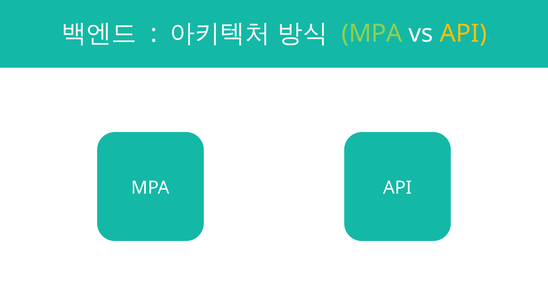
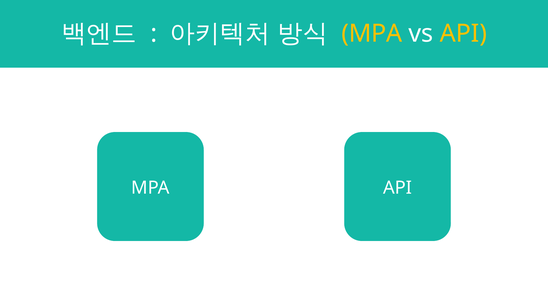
MPA colour: light green -> yellow (372, 34)
